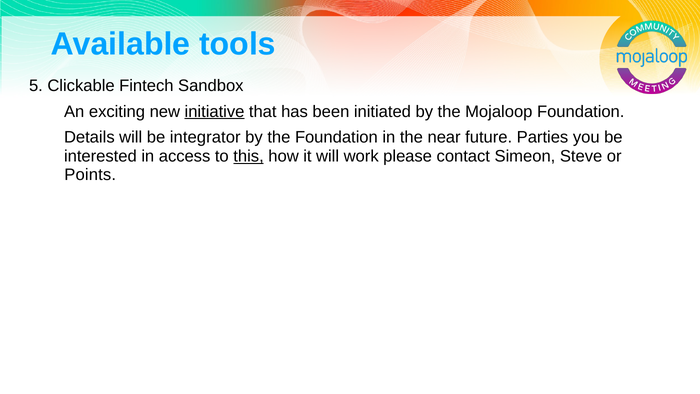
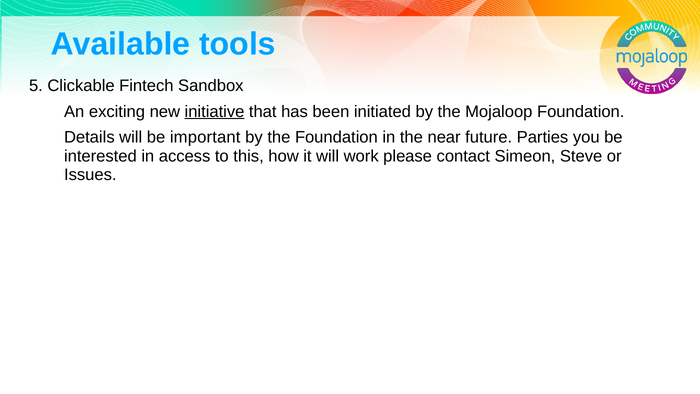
integrator: integrator -> important (205, 137)
this underline: present -> none (249, 156)
Points: Points -> Issues (90, 175)
